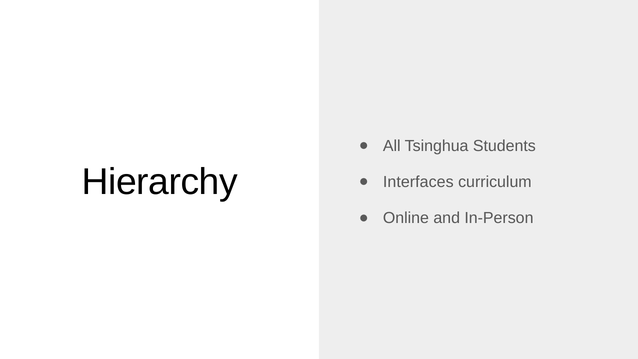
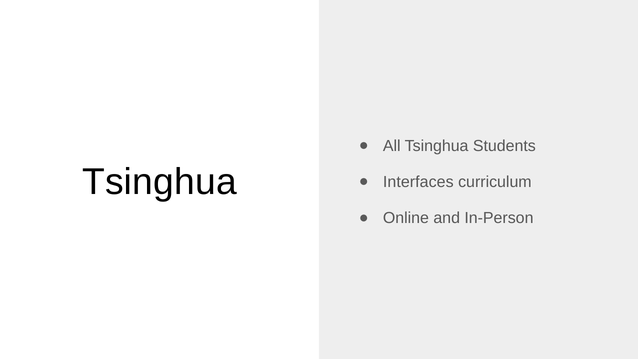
Hierarchy: Hierarchy -> Tsinghua (159, 182)
